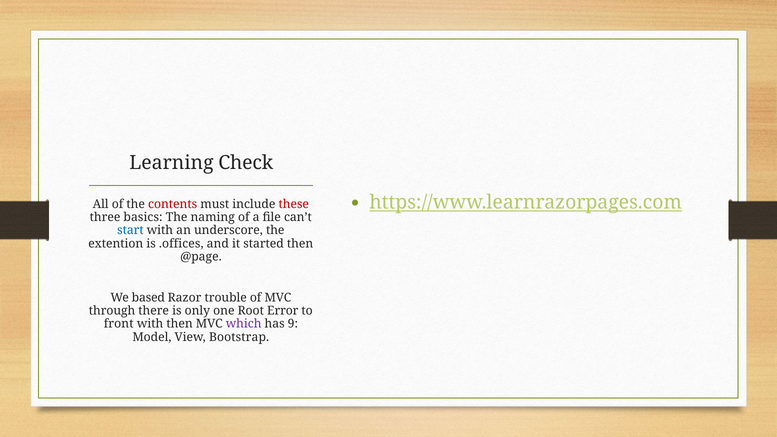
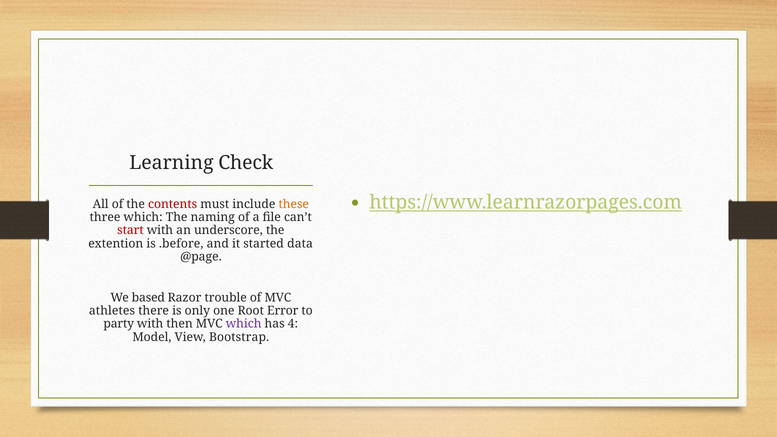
these colour: red -> orange (294, 204)
three basics: basics -> which (143, 217)
start colour: blue -> red (130, 230)
.offices: .offices -> .before (181, 244)
started then: then -> data (300, 244)
through: through -> athletes (112, 311)
front: front -> party (119, 324)
9: 9 -> 4 (293, 324)
